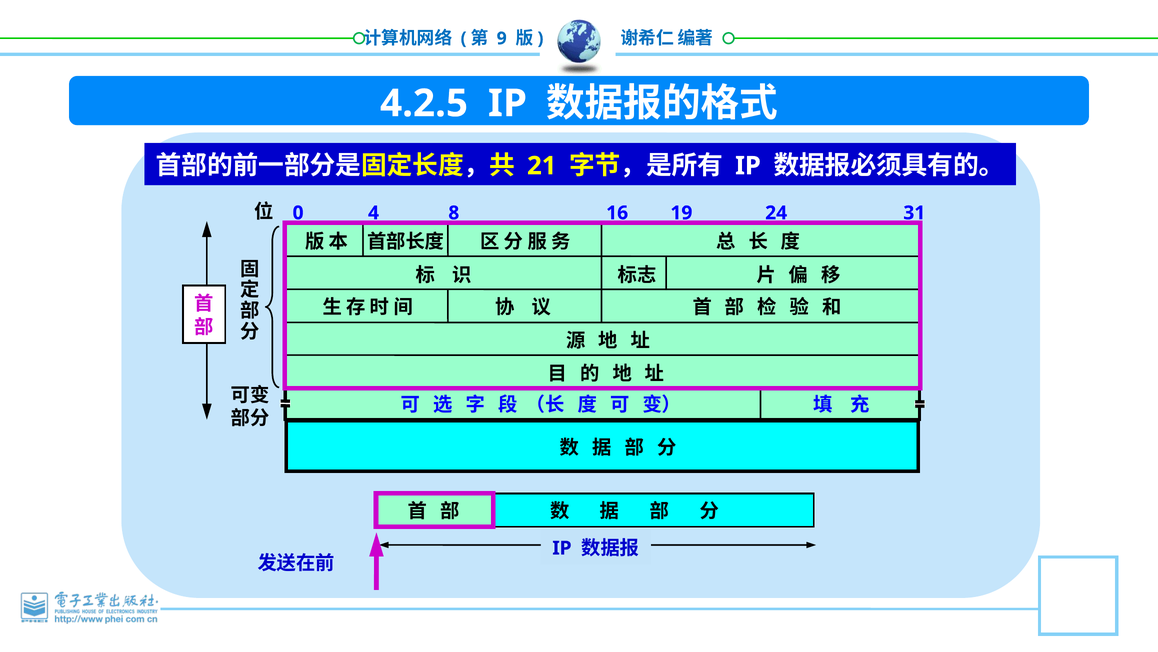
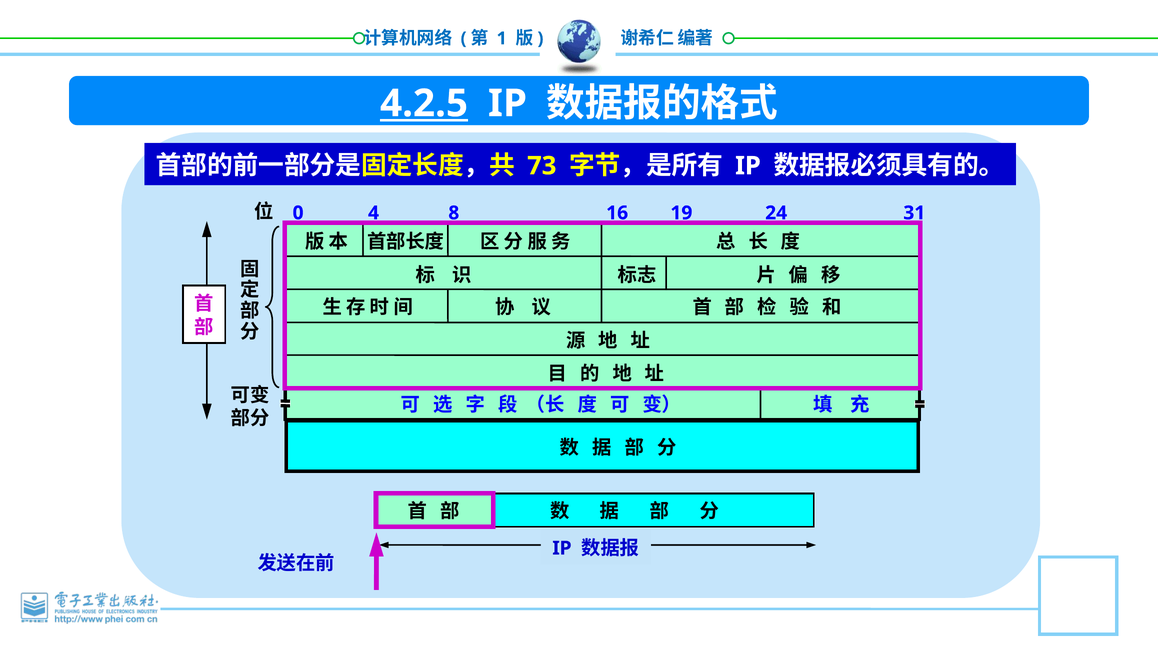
9: 9 -> 1 (502, 38)
4.2.5 underline: none -> present (424, 103)
21: 21 -> 73 (542, 166)
